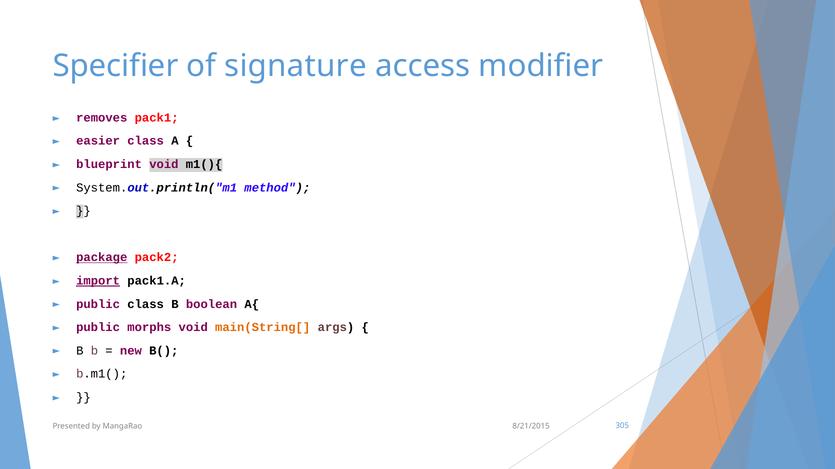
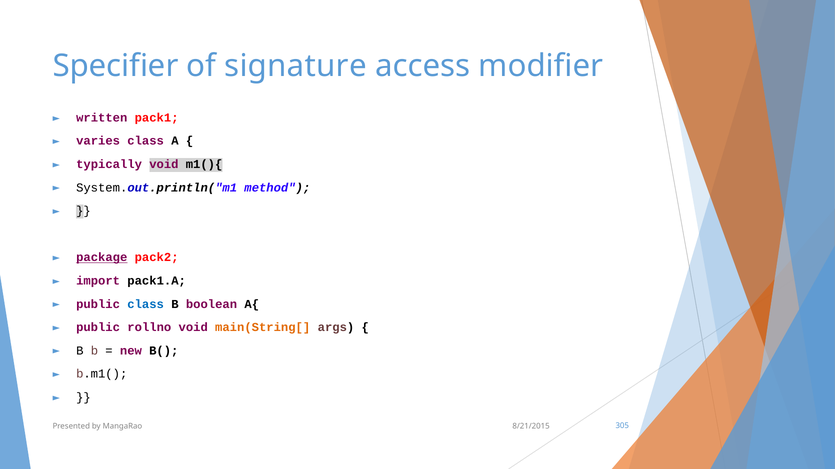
removes: removes -> written (102, 118)
easier: easier -> varies (98, 141)
blueprint: blueprint -> typically (109, 164)
import underline: present -> none (98, 281)
class colour: black -> blue (146, 304)
morphs: morphs -> rollno (149, 328)
